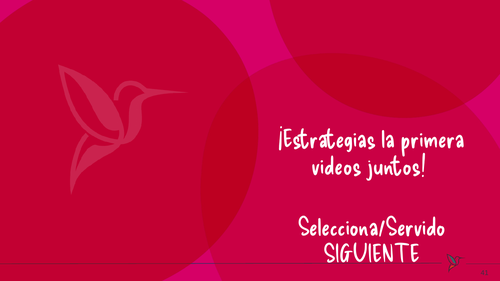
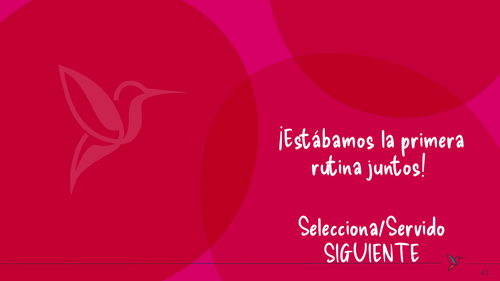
¡Estrategias: ¡Estrategias -> ¡Estábamos (327, 140)
videos: videos -> rutina (337, 167)
